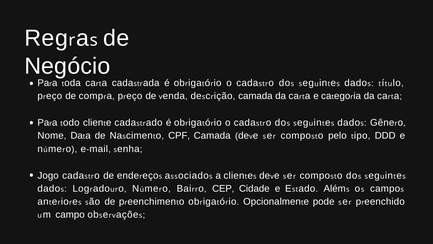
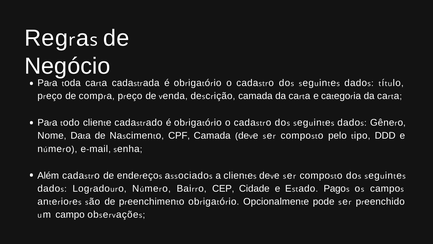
Jogo: Jogo -> Além (48, 175)
Além: Além -> Pago (335, 188)
